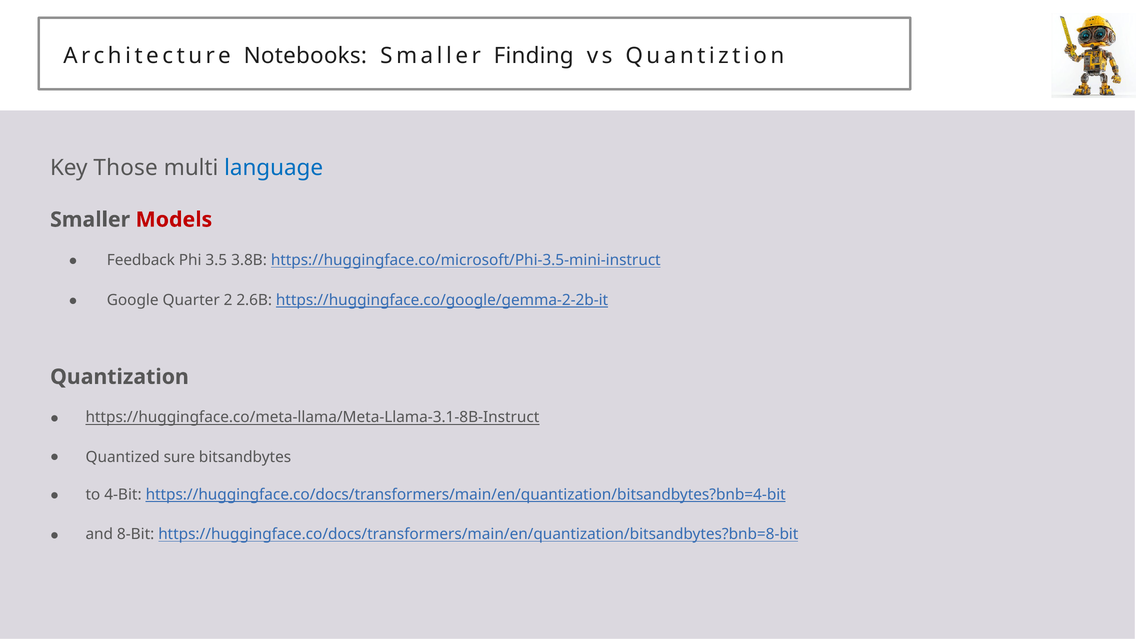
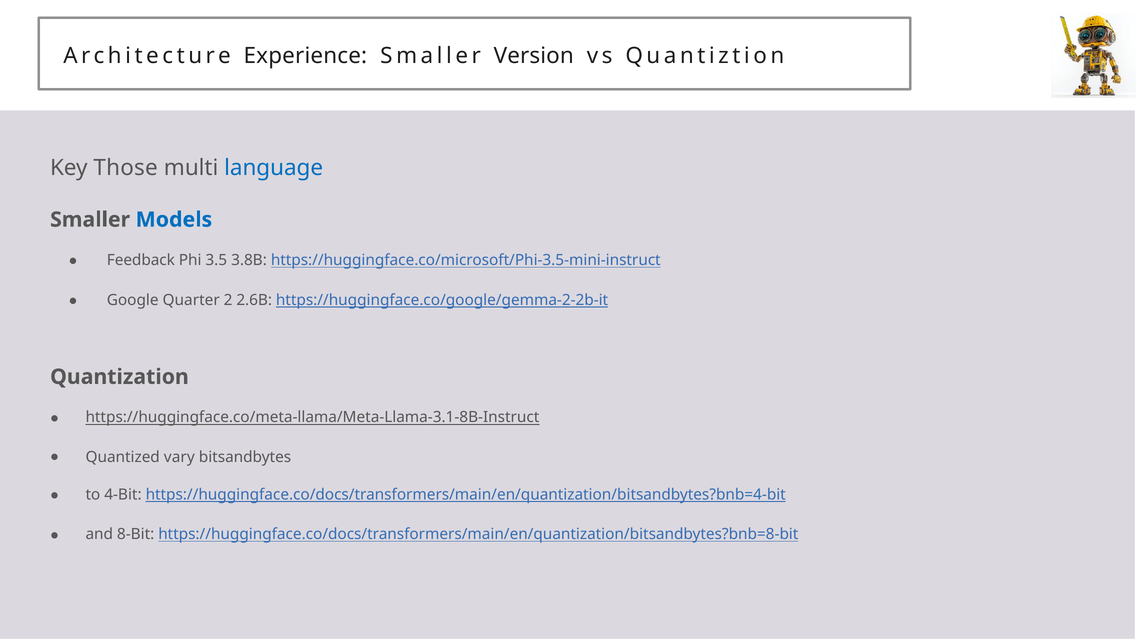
Notebooks: Notebooks -> Experience (305, 56)
Finding: Finding -> Version (534, 56)
Models colour: red -> blue (174, 220)
sure: sure -> vary (179, 457)
